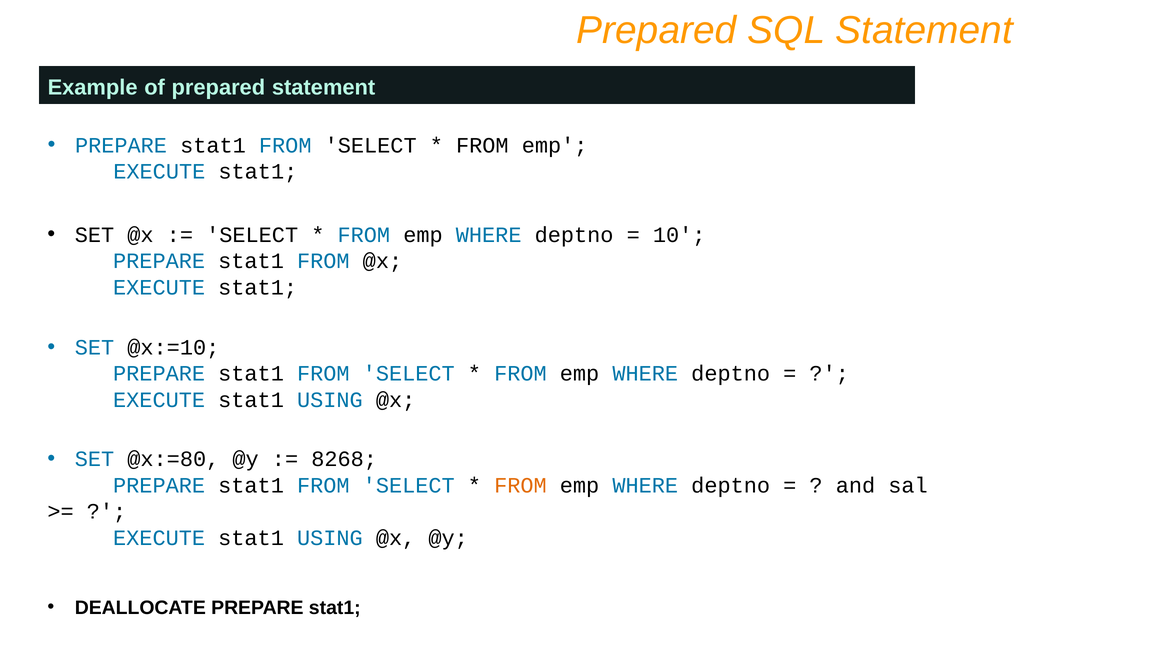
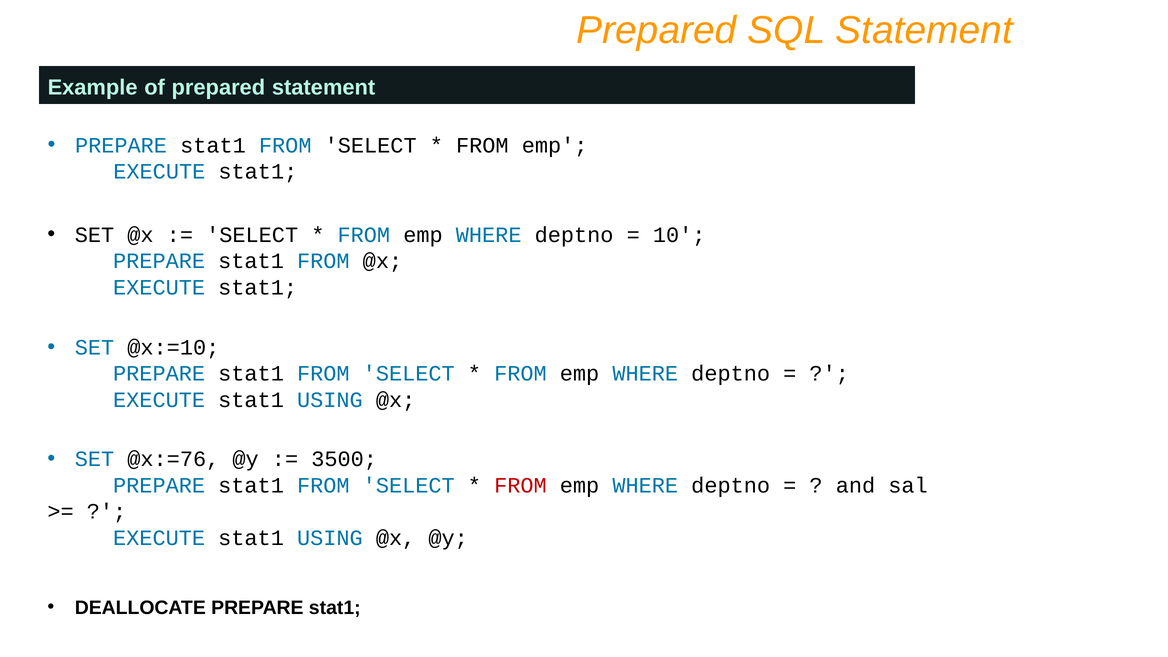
@x:=80: @x:=80 -> @x:=76 (173, 459)
8268: 8268 -> 3500 (344, 459)
FROM colour: orange -> red (520, 485)
